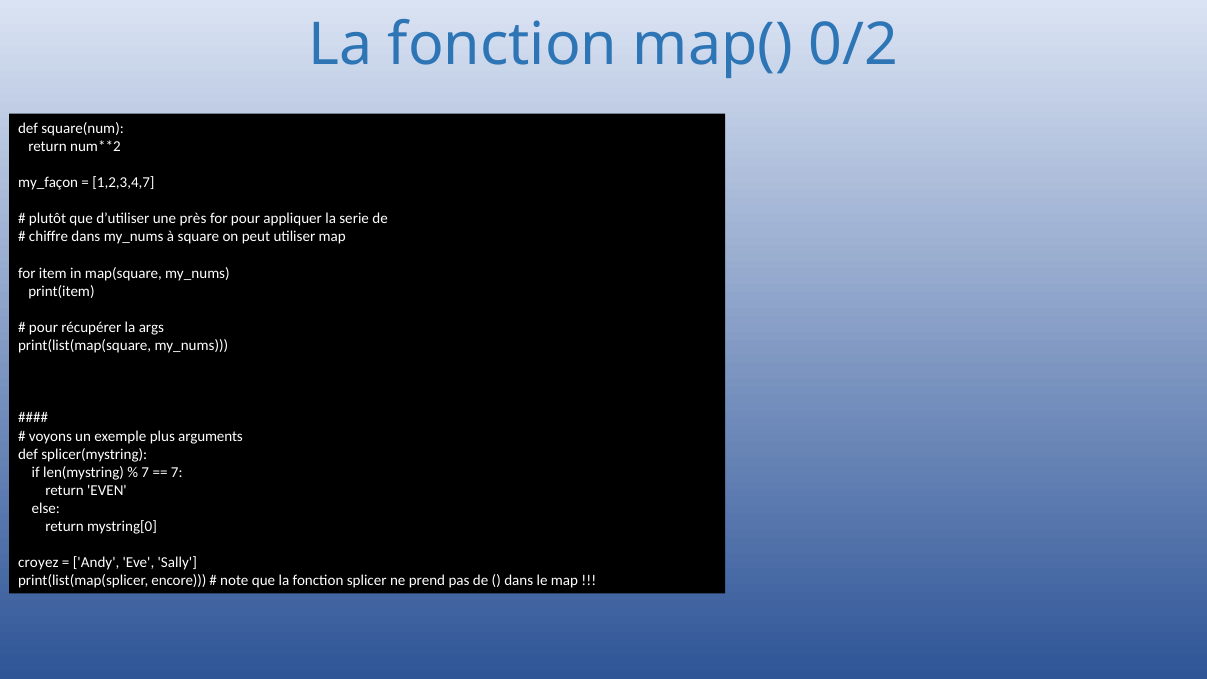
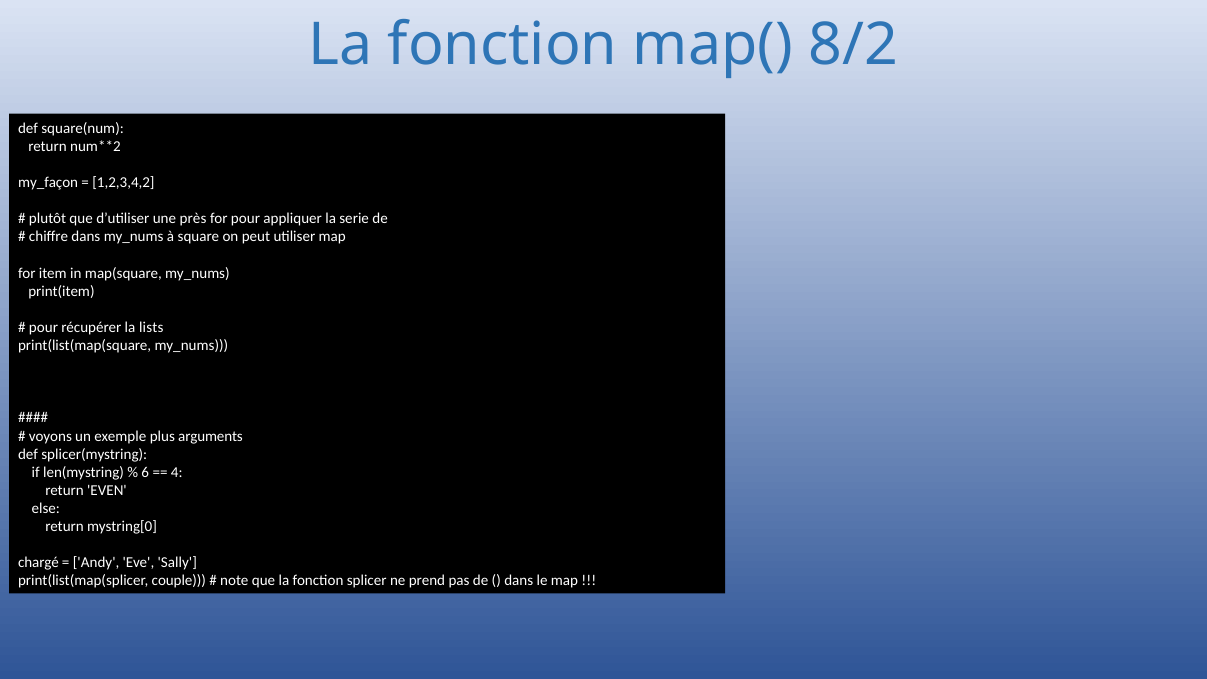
0/2: 0/2 -> 8/2 (853, 45)
1,2,3,4,7: 1,2,3,4,7 -> 1,2,3,4,2 (123, 183)
args: args -> lists (151, 327)
7: 7 -> 6 (145, 472)
7: 7 -> 4 (177, 472)
croyez: croyez -> chargé (38, 563)
encore: encore -> couple (179, 581)
